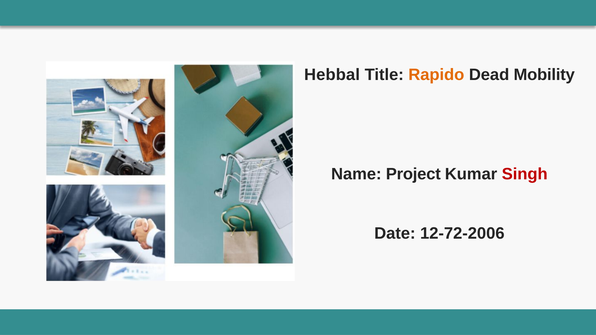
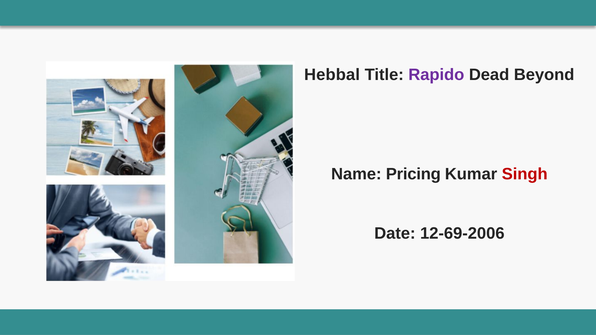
Rapido colour: orange -> purple (436, 75)
Mobility: Mobility -> Beyond (544, 75)
Project: Project -> Pricing (413, 174)
12-72-2006: 12-72-2006 -> 12-69-2006 (462, 234)
